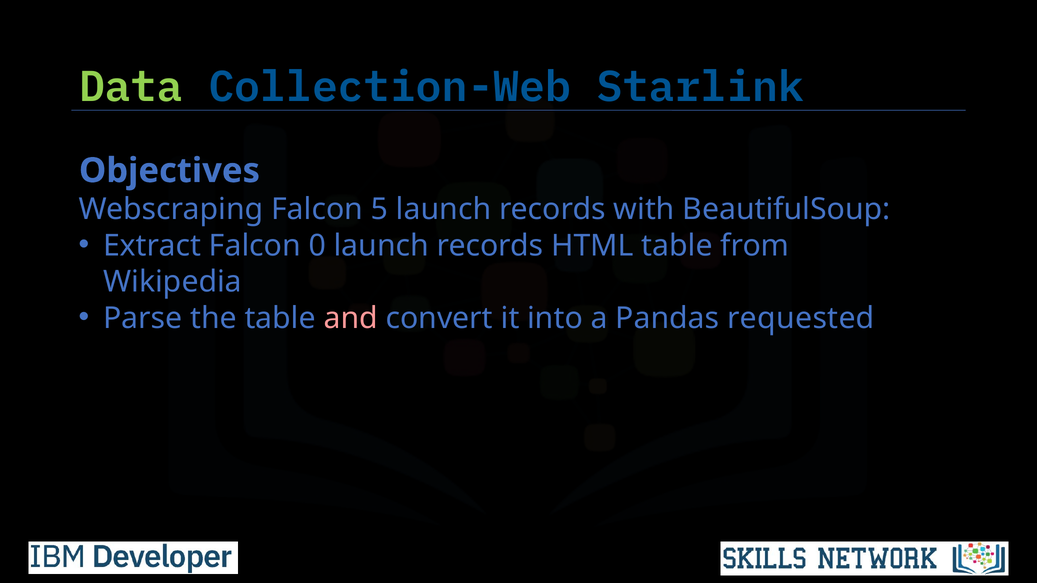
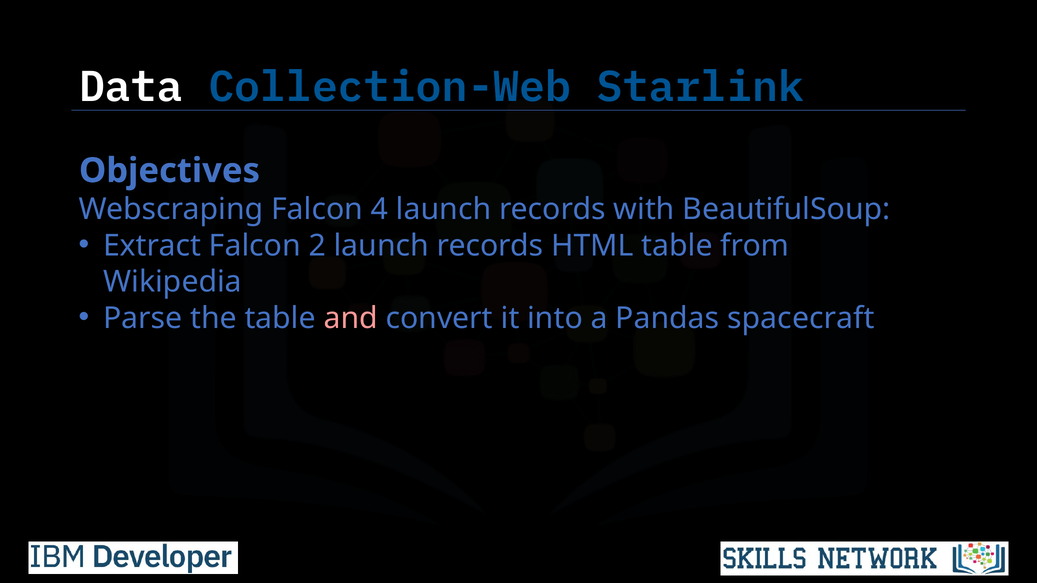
Data colour: light green -> white (131, 87)
5: 5 -> 4 (379, 209)
0: 0 -> 2 (317, 246)
requested: requested -> spacecraft (801, 318)
